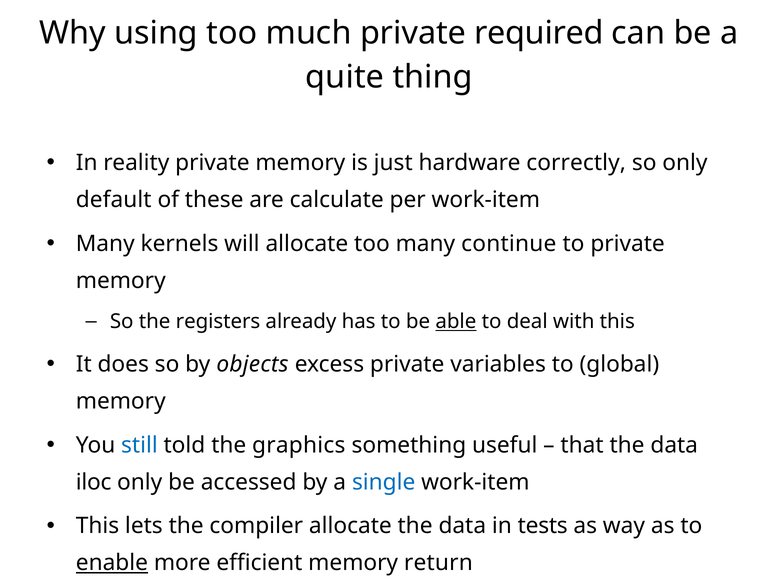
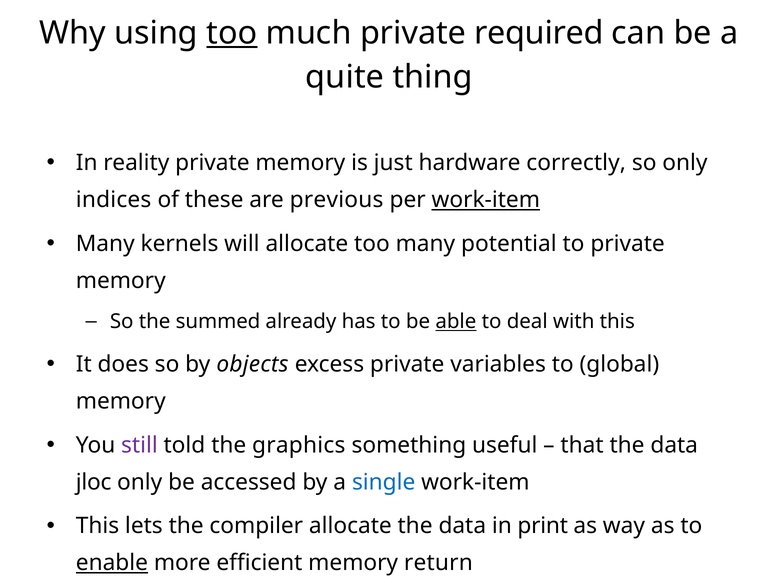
too underline: none -> present (232, 33)
default: default -> indices (114, 200)
calculate: calculate -> previous (337, 200)
work-item underline: none -> present (486, 200)
continue: continue -> potential (509, 244)
registers: registers -> summed (218, 322)
still colour: blue -> purple (139, 445)
iloc: iloc -> jloc (94, 482)
tests: tests -> print (543, 526)
